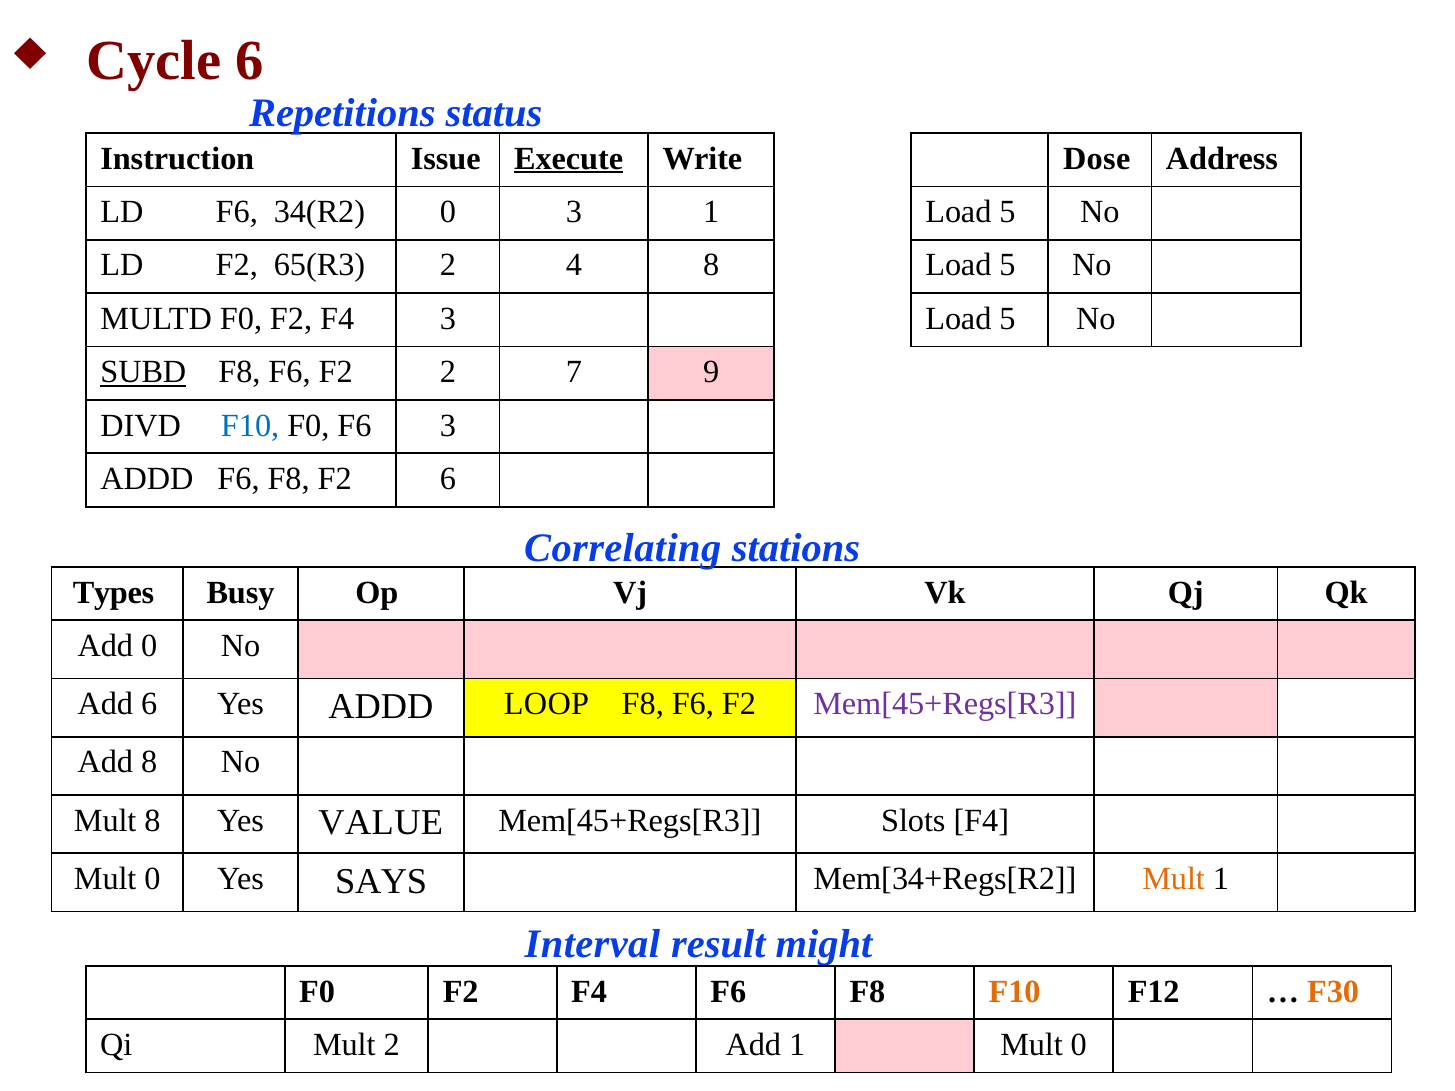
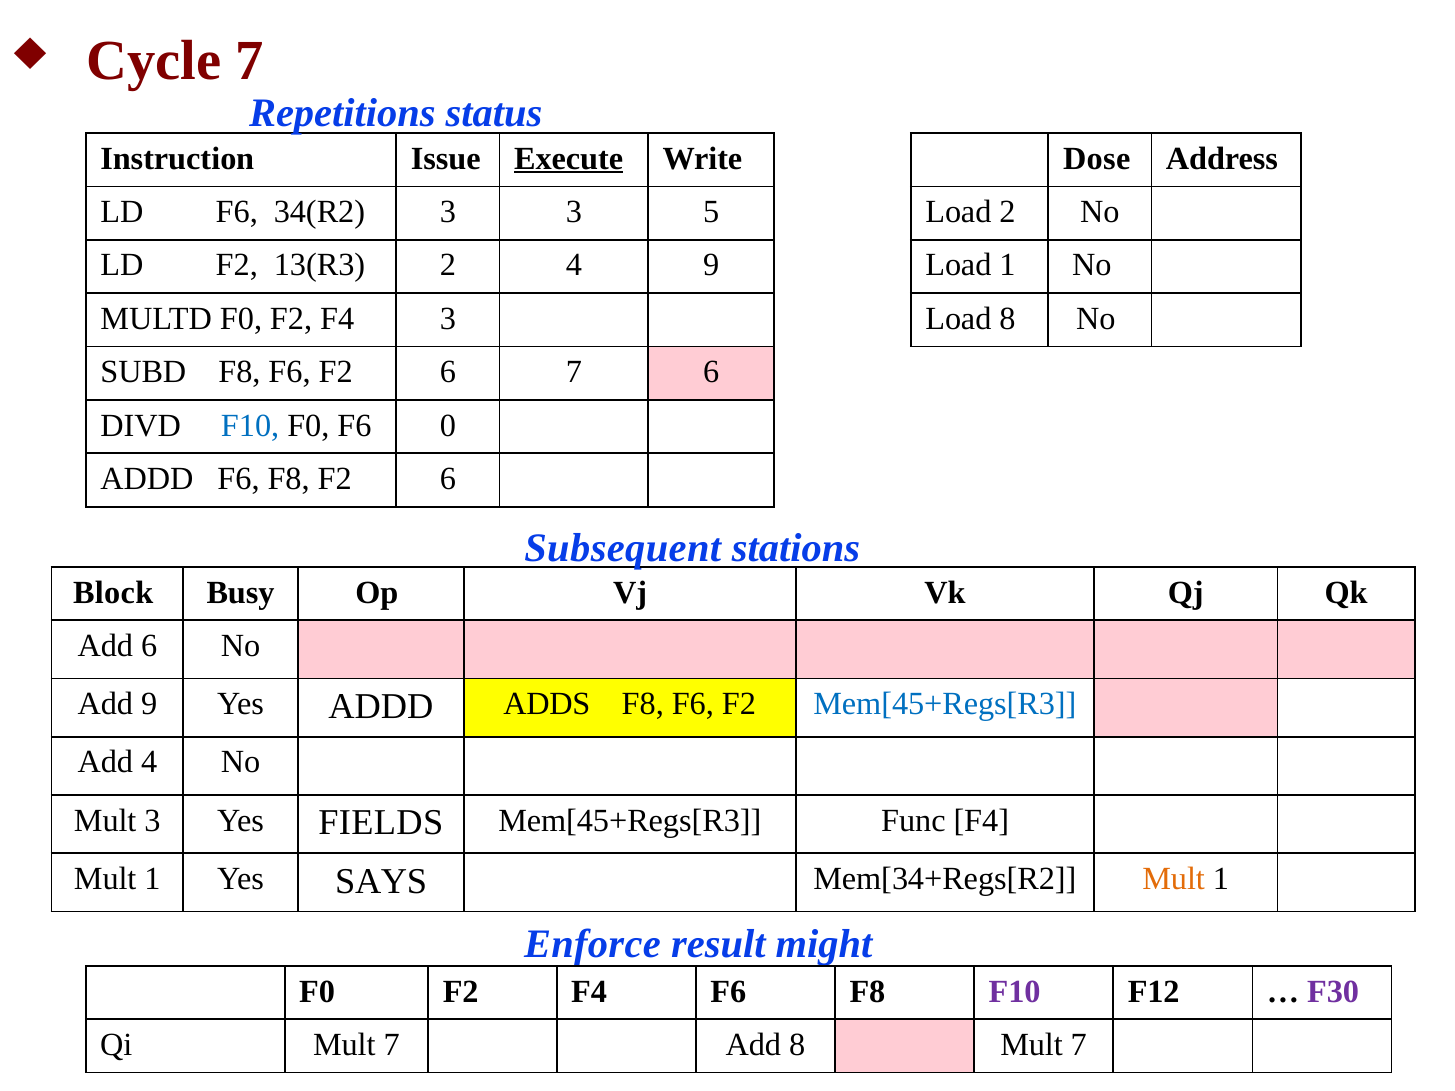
Cycle 6: 6 -> 7 (250, 60)
34(R2 0: 0 -> 3 (448, 212)
3 1: 1 -> 5 (711, 212)
5: 5 -> 2 (1008, 212)
65(R3: 65(R3 -> 13(R3 (319, 265)
4 8: 8 -> 9 (711, 265)
5: 5 -> 1 (1008, 265)
5: 5 -> 8 (1008, 319)
SUBD underline: present -> none (143, 372)
F6 F2 2: 2 -> 6 (448, 372)
7 9: 9 -> 6 (711, 372)
F6 3: 3 -> 0 (448, 426)
Correlating: Correlating -> Subsequent (623, 548)
Types: Types -> Block (113, 593)
Add 0: 0 -> 6 (149, 646)
Add 6: 6 -> 9 (149, 704)
LOOP: LOOP -> ADDS (547, 704)
Mem[45+Regs[R3 colour: purple -> blue (945, 704)
Add 8: 8 -> 4 (149, 762)
Mult 8: 8 -> 3 (152, 821)
VALUE: VALUE -> FIELDS (381, 823)
Slots: Slots -> Func (913, 821)
0: 0 -> 1 (152, 879)
Interval: Interval -> Enforce (592, 944)
F10 colour: orange -> purple (1015, 992)
F30 colour: orange -> purple (1333, 992)
Qi Mult 2: 2 -> 7 (392, 1045)
Add 1: 1 -> 8 (797, 1045)
0: 0 -> 7 (1079, 1045)
